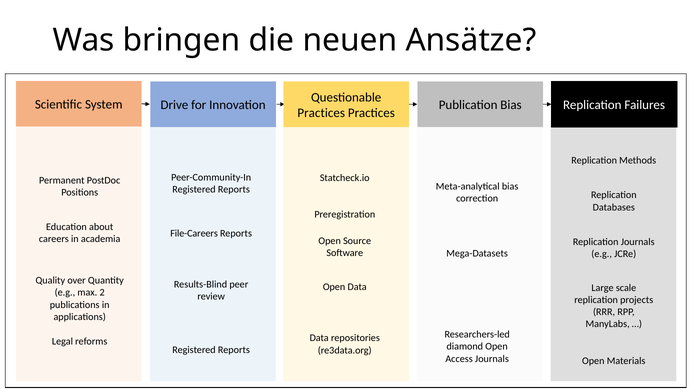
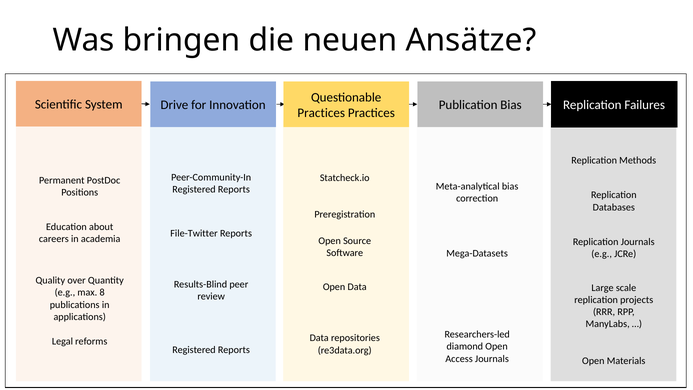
File-Careers: File-Careers -> File-Twitter (194, 233)
2: 2 -> 8 (102, 292)
